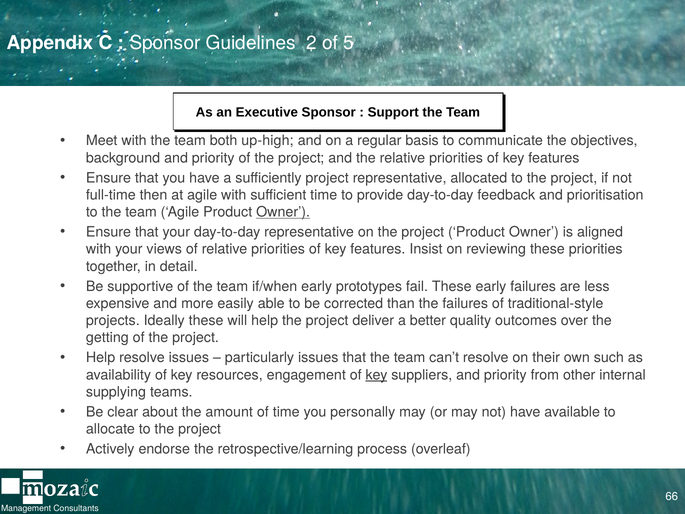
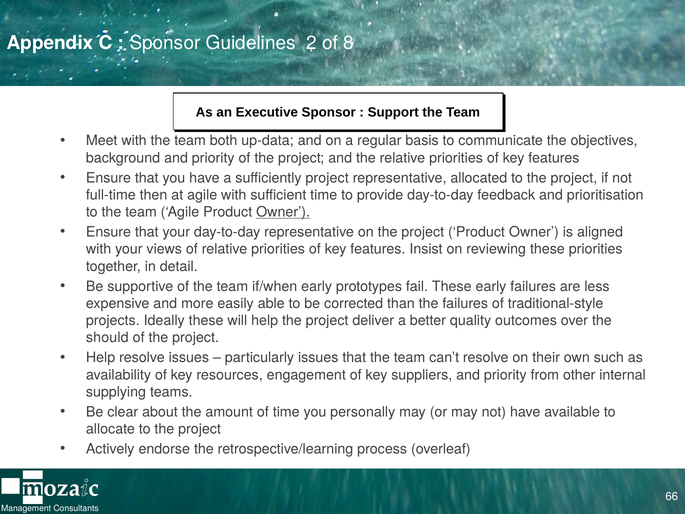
5: 5 -> 8 (349, 43)
up-high: up-high -> up-data (268, 141)
getting: getting -> should (107, 338)
key underline: present -> none (376, 375)
